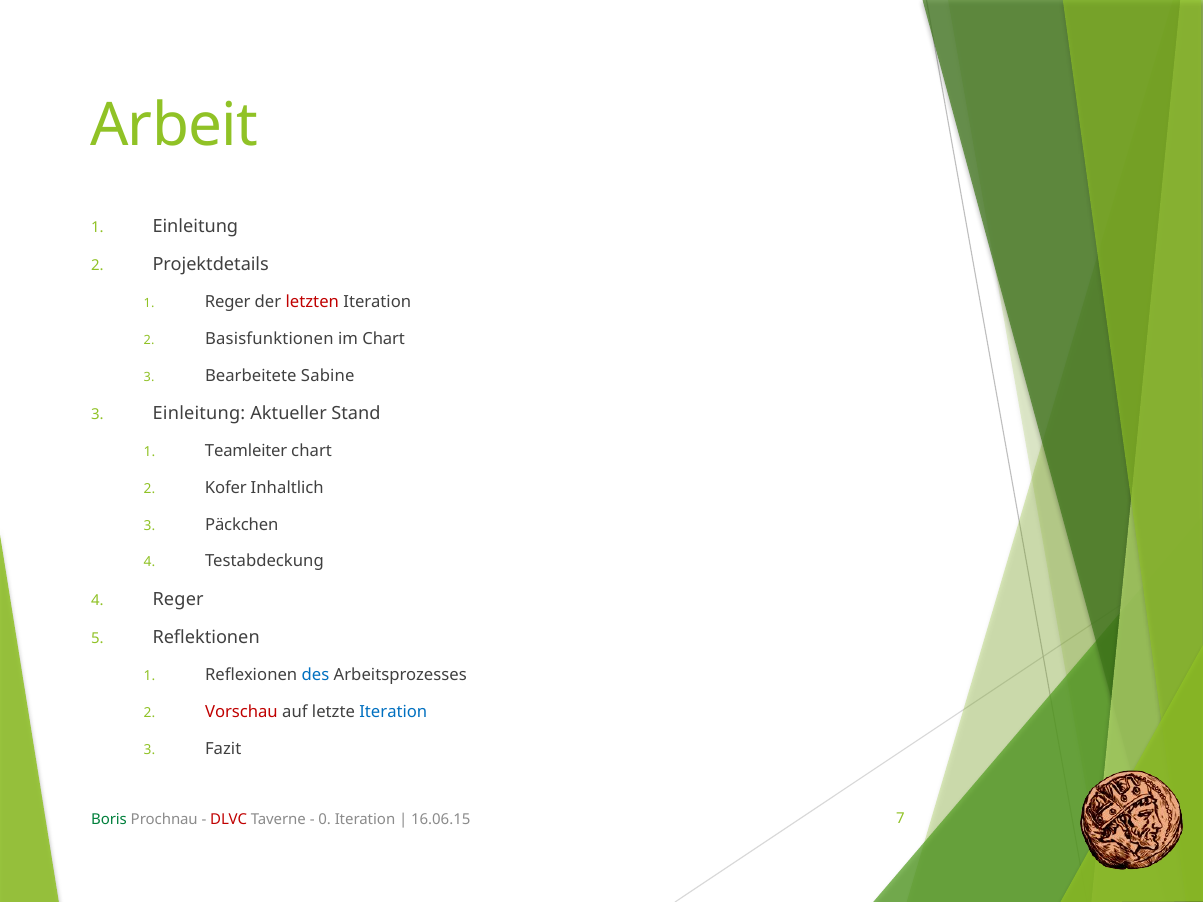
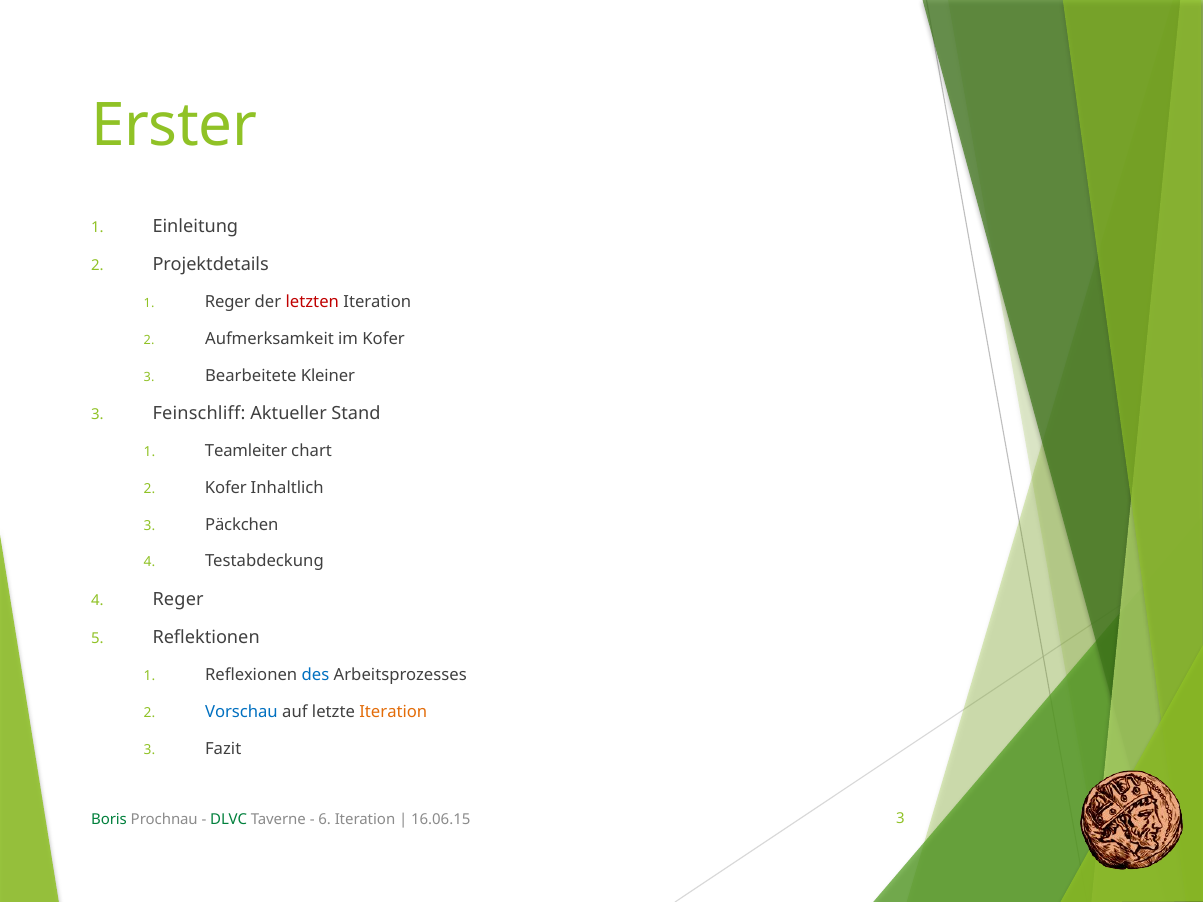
Arbeit: Arbeit -> Erster (174, 126)
Basisfunktionen: Basisfunktionen -> Aufmerksamkeit (269, 339)
im Chart: Chart -> Kofer (384, 339)
Sabine: Sabine -> Kleiner (328, 376)
3 Einleitung: Einleitung -> Feinschliff (199, 414)
Vorschau colour: red -> blue (241, 712)
Iteration colour: blue -> orange (393, 712)
DLVC colour: red -> green (229, 820)
0: 0 -> 6 (325, 820)
16.06.15 7: 7 -> 3 (900, 819)
